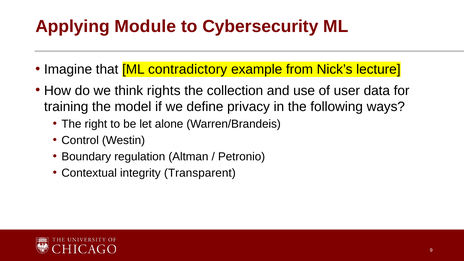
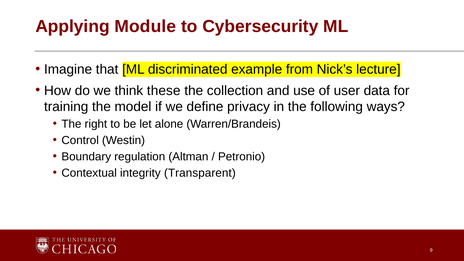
contradictory: contradictory -> discriminated (188, 70)
rights: rights -> these (164, 91)
